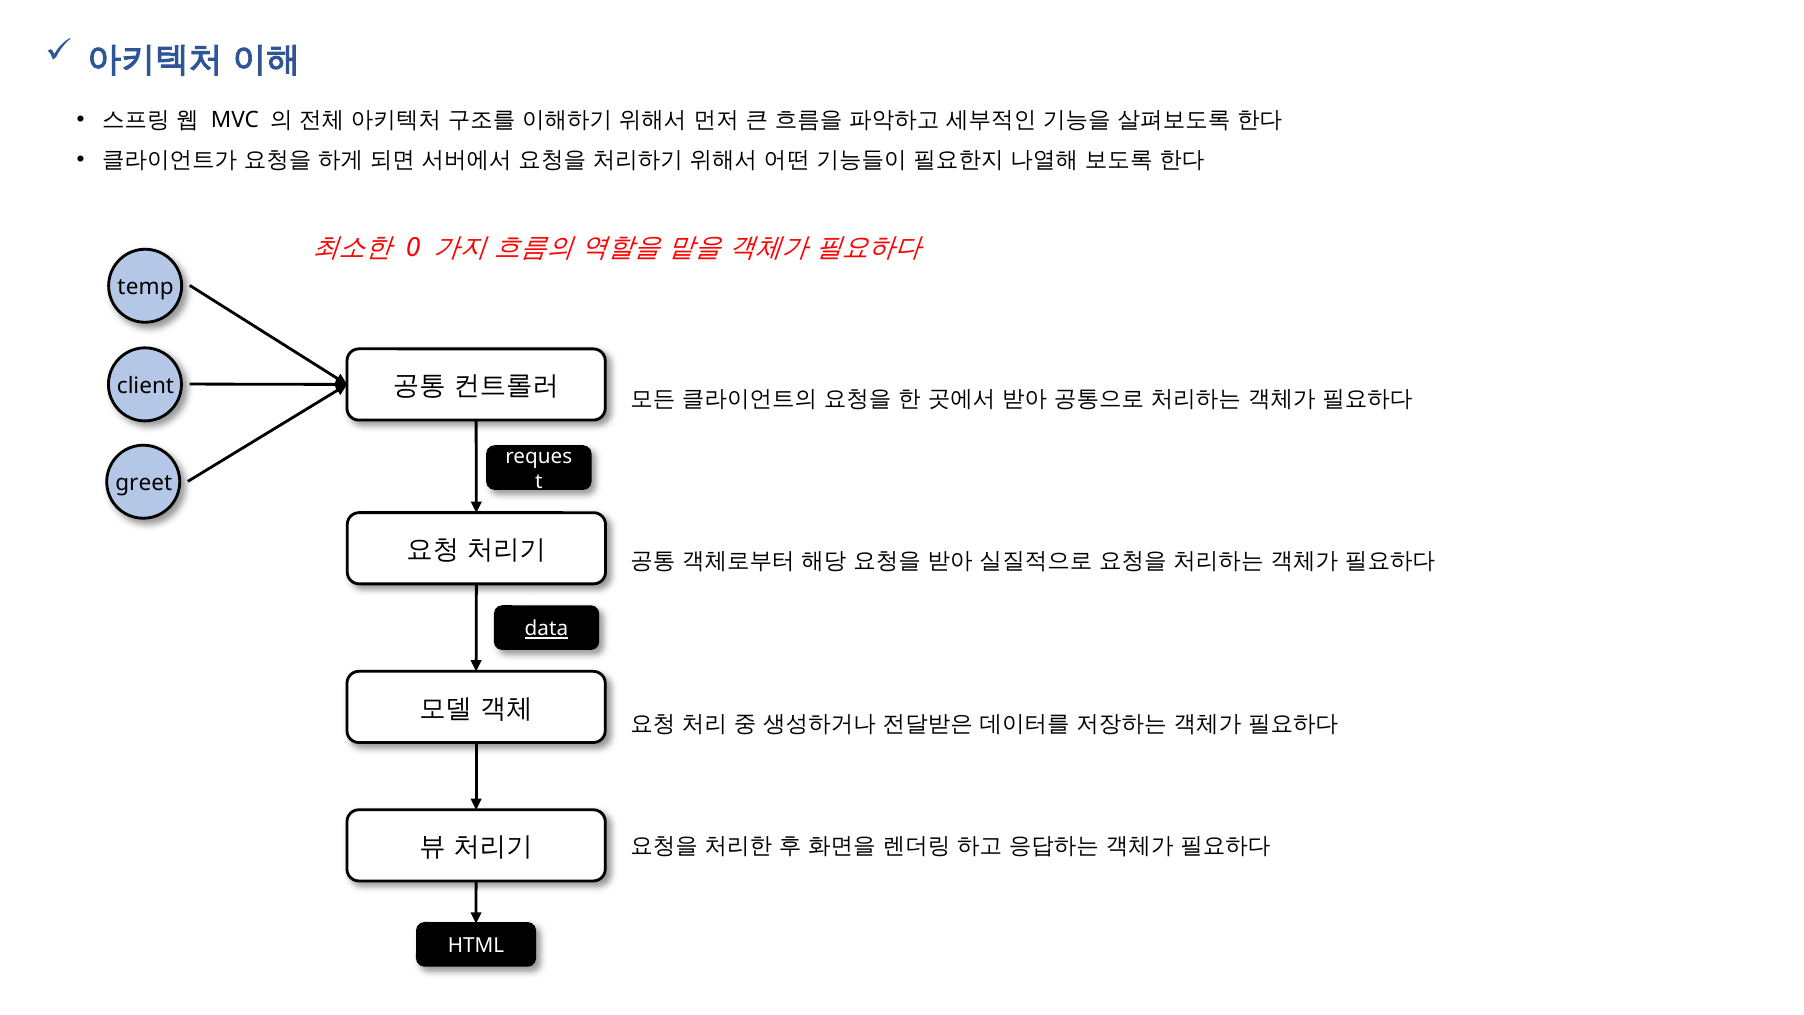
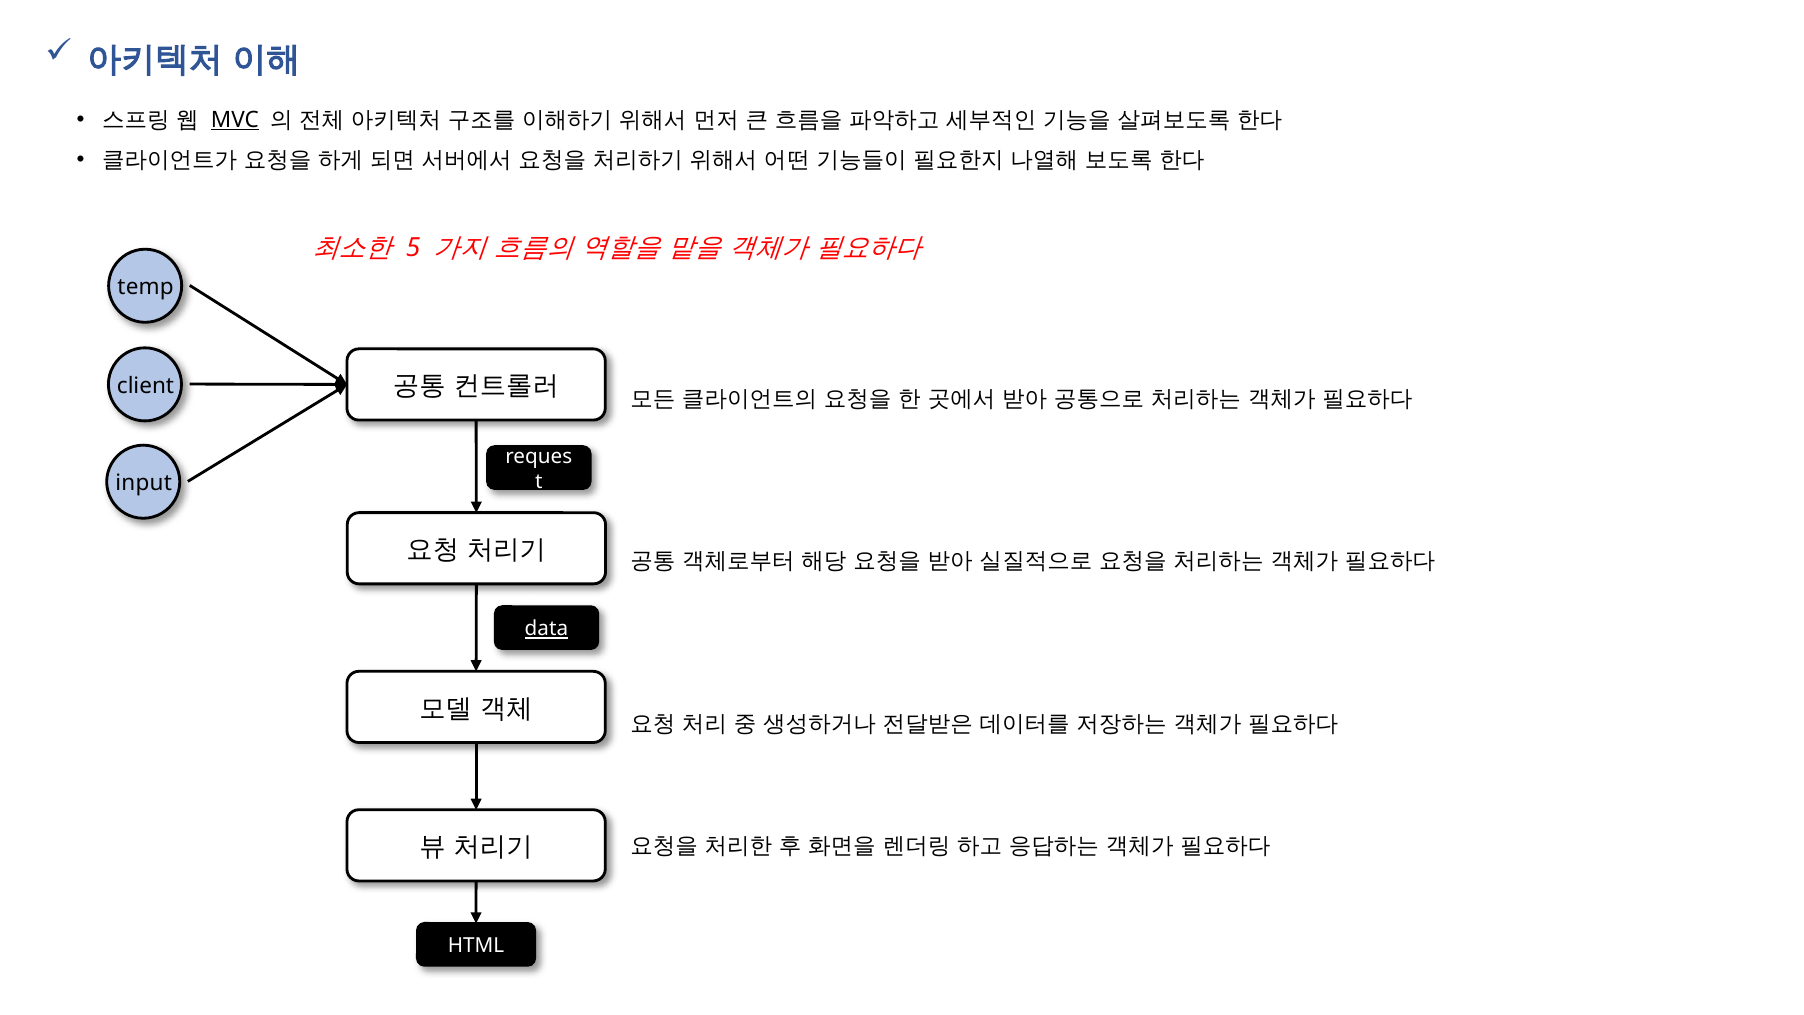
MVC underline: none -> present (235, 120)
0: 0 -> 5 (413, 248)
greet: greet -> input (144, 483)
